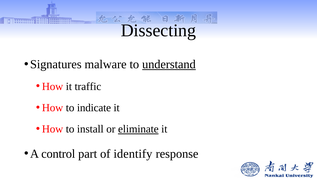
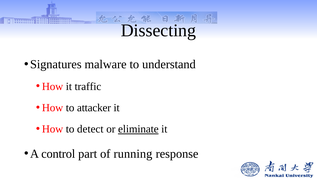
understand underline: present -> none (169, 64)
indicate: indicate -> attacker (94, 107)
install: install -> detect (90, 129)
identify: identify -> running (133, 153)
